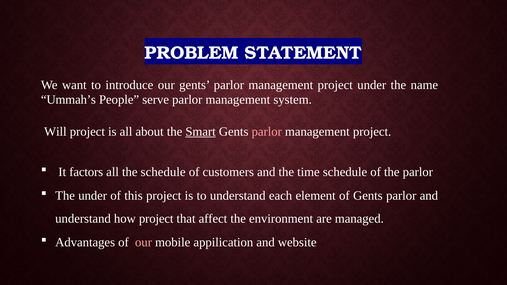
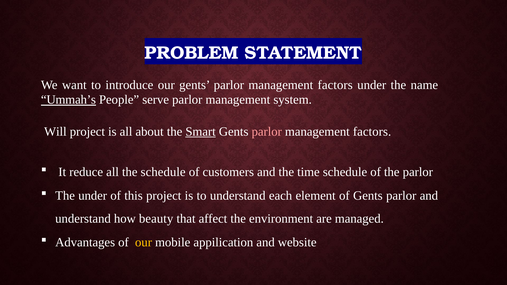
project: project -> factors (335, 85)
Ummah’s underline: none -> present (68, 100)
project: project -> factors (372, 132)
factors: factors -> reduce (86, 172)
how project: project -> beauty (156, 219)
our colour: pink -> yellow (144, 243)
